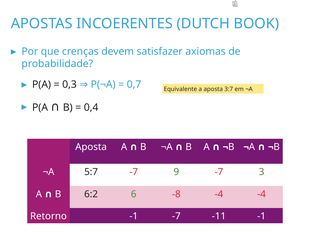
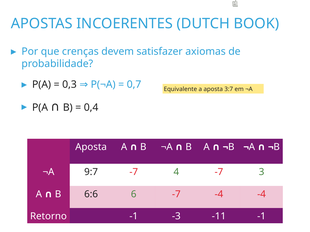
5:7: 5:7 -> 9:7 (91, 172)
9: 9 -> 4 (176, 172)
6:2: 6:2 -> 6:6 (91, 195)
6 -8: -8 -> -7 (176, 195)
-1 -7: -7 -> -3 (176, 217)
